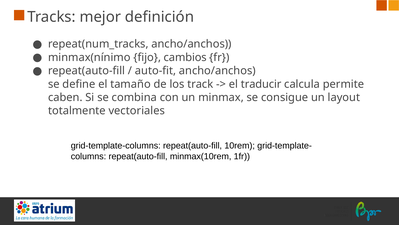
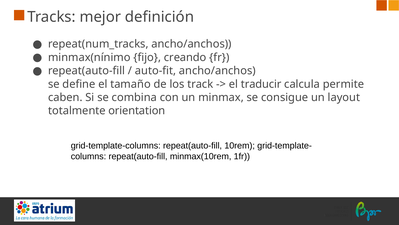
cambios: cambios -> creando (185, 57)
vectoriales: vectoriales -> orientation (137, 110)
